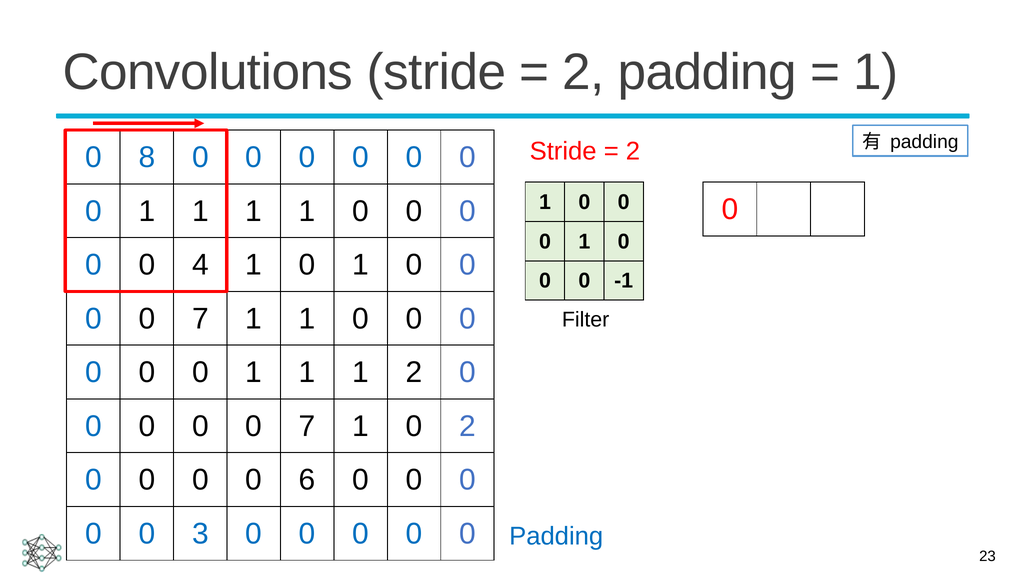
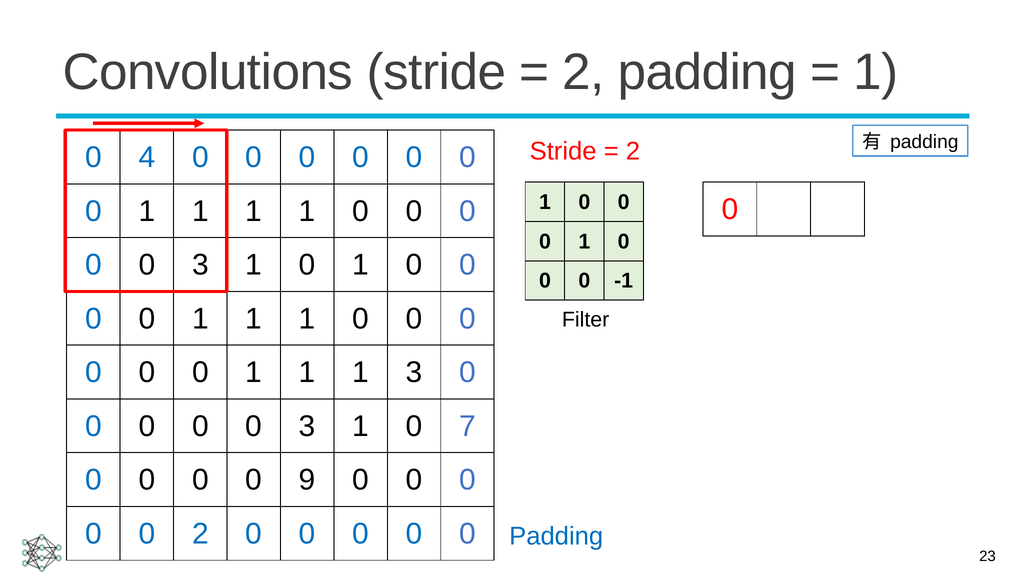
8: 8 -> 4 (147, 158)
4: 4 -> 3 (200, 265)
7: 7 -> 1 (200, 319)
1 2: 2 -> 3 (414, 373)
7: 7 -> 3 (307, 426)
0 2: 2 -> 7 (468, 426)
6: 6 -> 9 (307, 480)
0 3: 3 -> 2 (200, 534)
